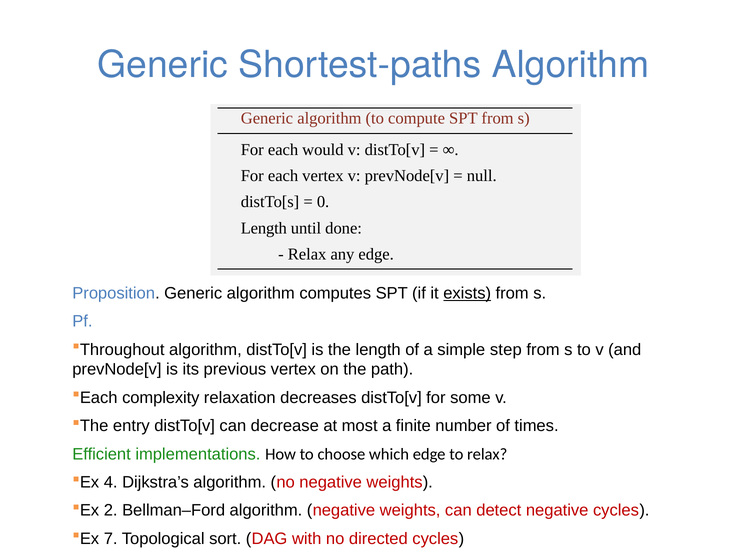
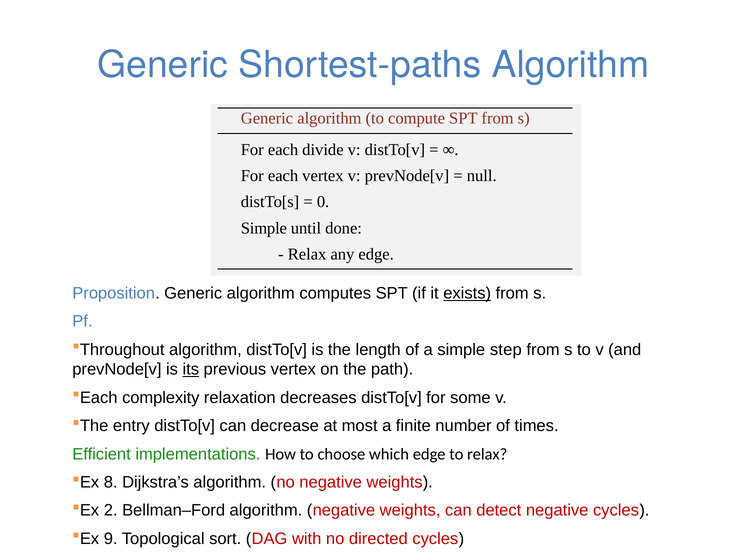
would: would -> divide (323, 150)
Length: Length -> Simple (264, 228)
its underline: none -> present (191, 370)
4: 4 -> 8 (111, 482)
7: 7 -> 9 (111, 539)
